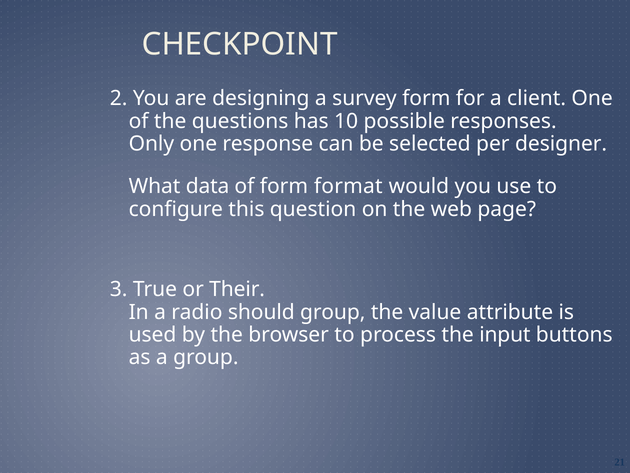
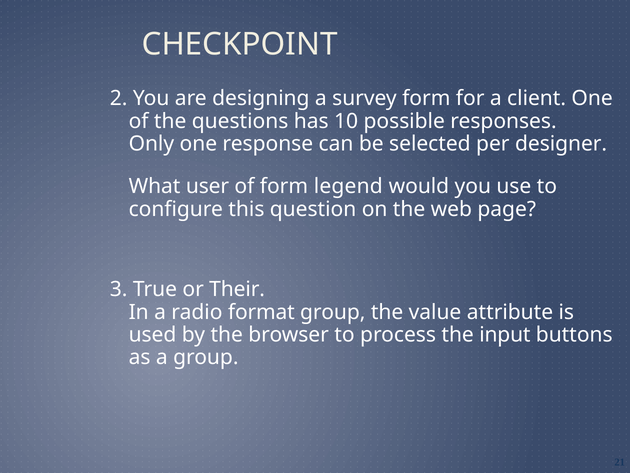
data: data -> user (208, 186)
format: format -> legend (348, 186)
should: should -> format (261, 312)
